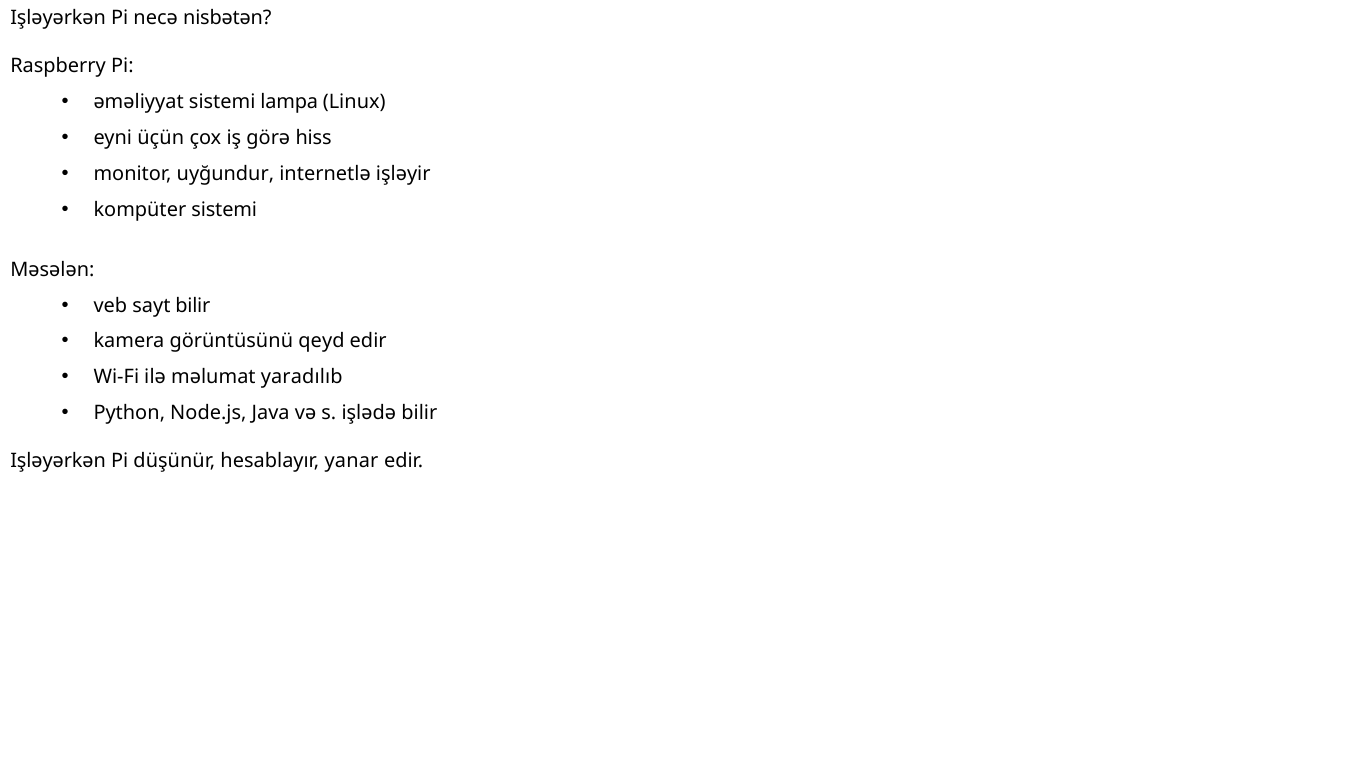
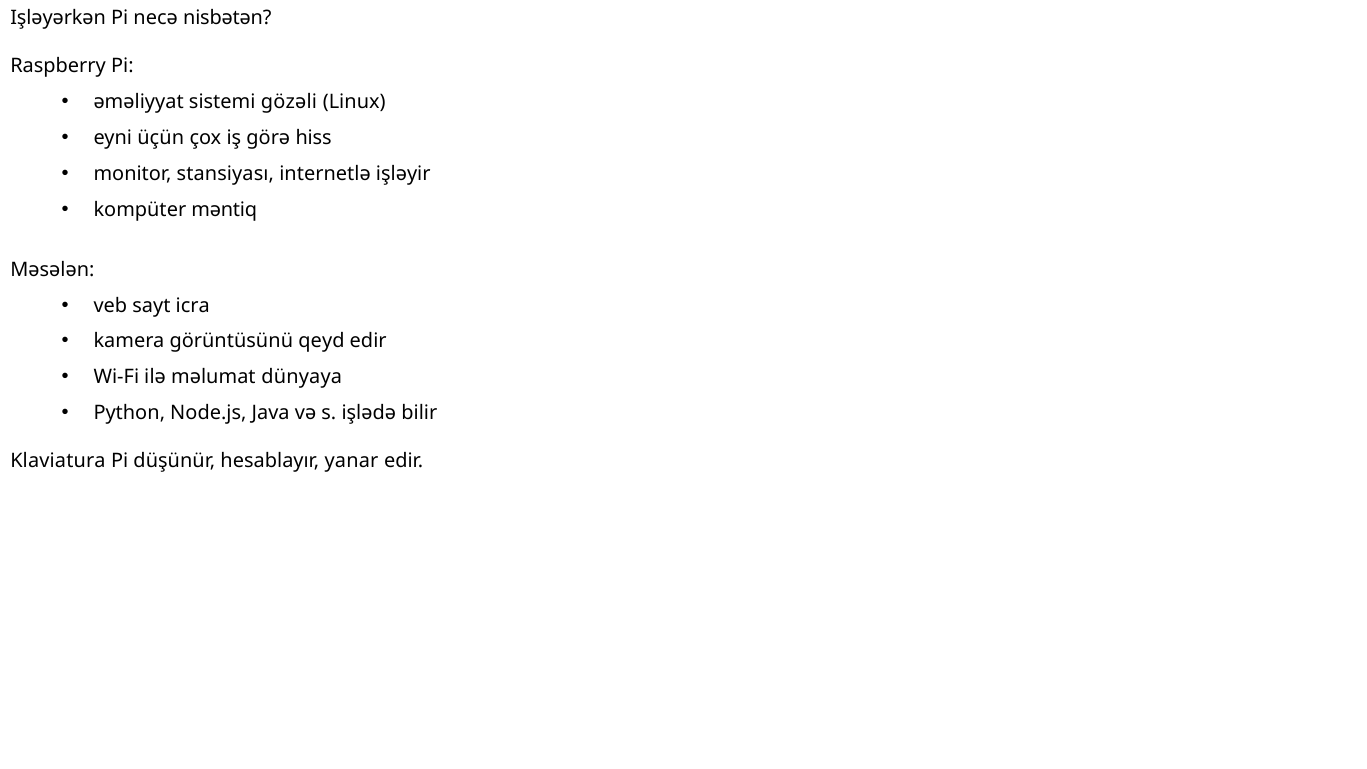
lampa: lampa -> gözəli (289, 102)
uyğundur: uyğundur -> stansiyası (225, 174)
kompüter sistemi: sistemi -> məntiq (224, 210)
sayt bilir: bilir -> icra (193, 305)
yaradılıb: yaradılıb -> dünyaya (302, 377)
Işləyərkən: Işləyərkən -> Klaviatura (58, 461)
